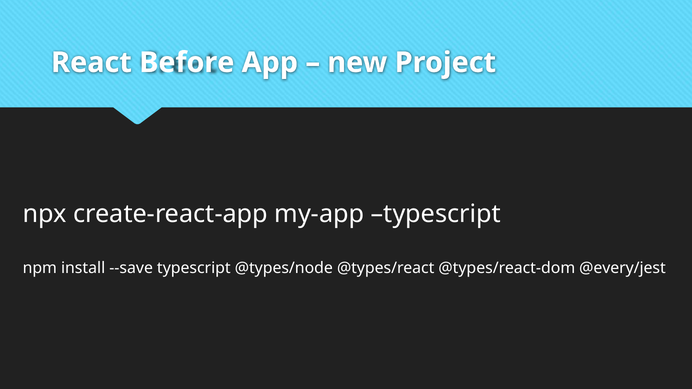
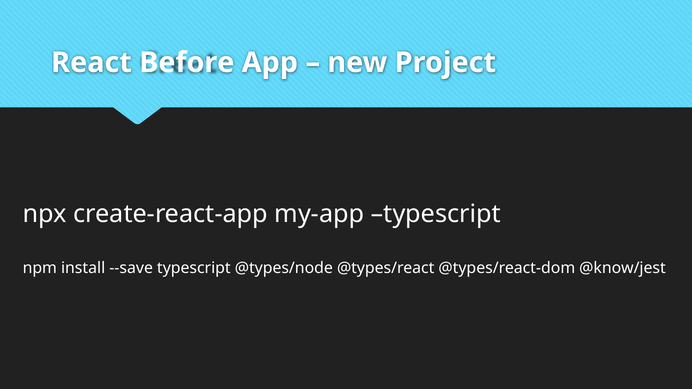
@every/jest: @every/jest -> @know/jest (622, 268)
